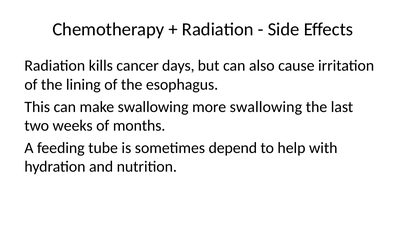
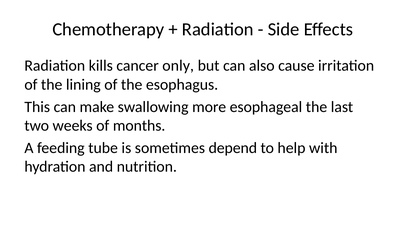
days: days -> only (178, 66)
more swallowing: swallowing -> esophageal (266, 107)
